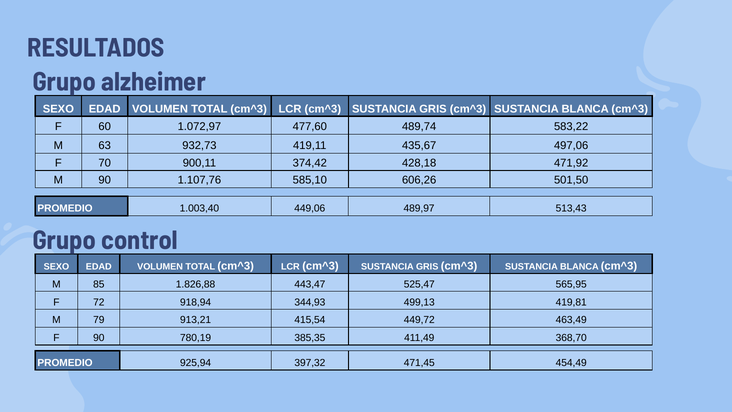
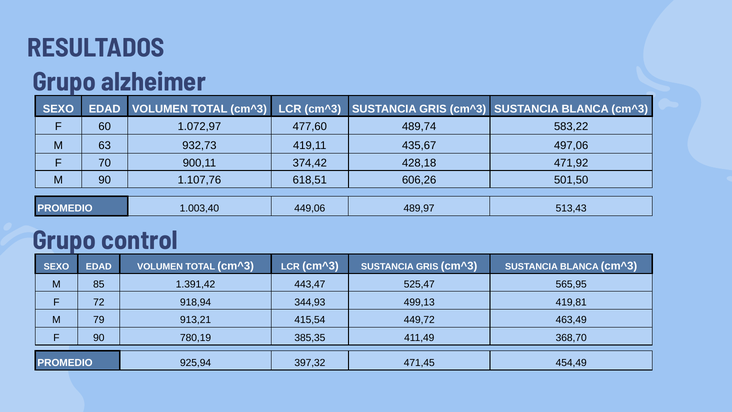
585,10: 585,10 -> 618,51 (310, 180)
1.826,88: 1.826,88 -> 1.391,42 (196, 284)
